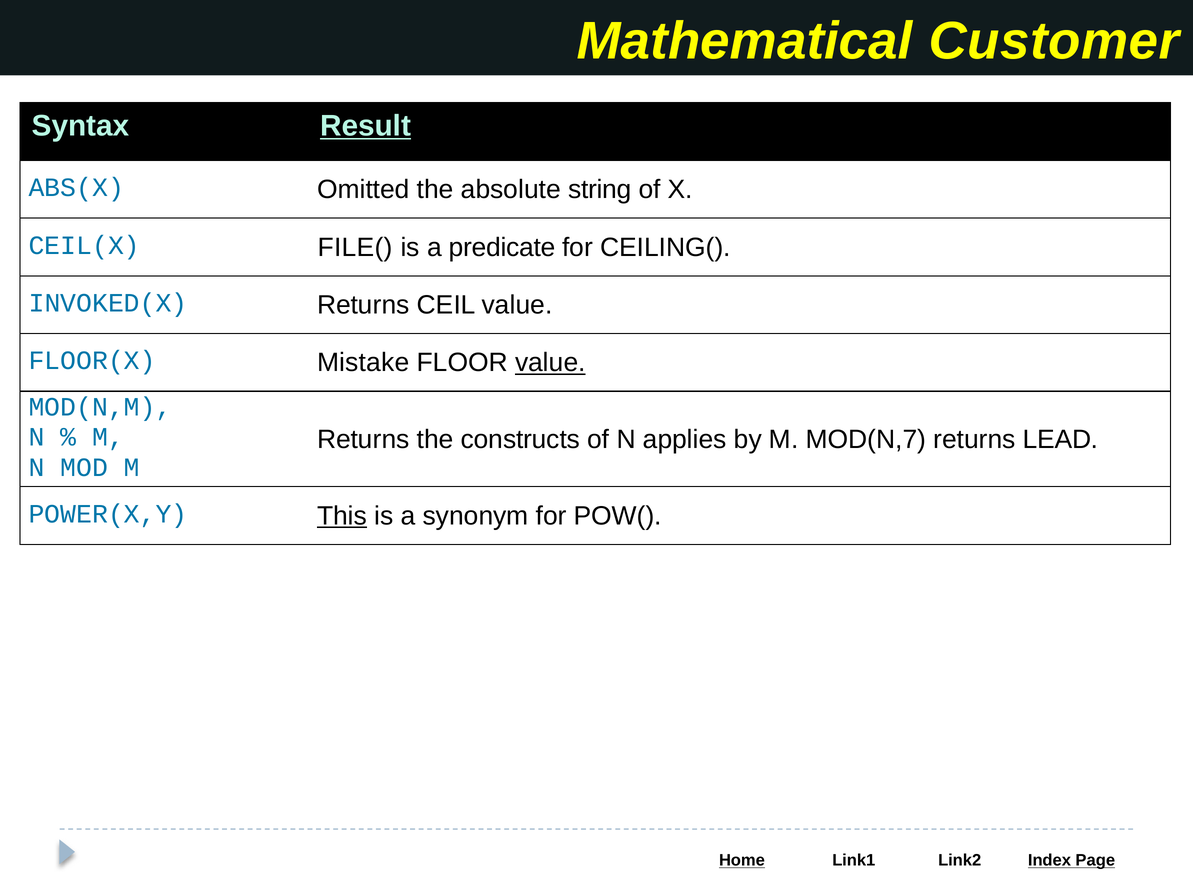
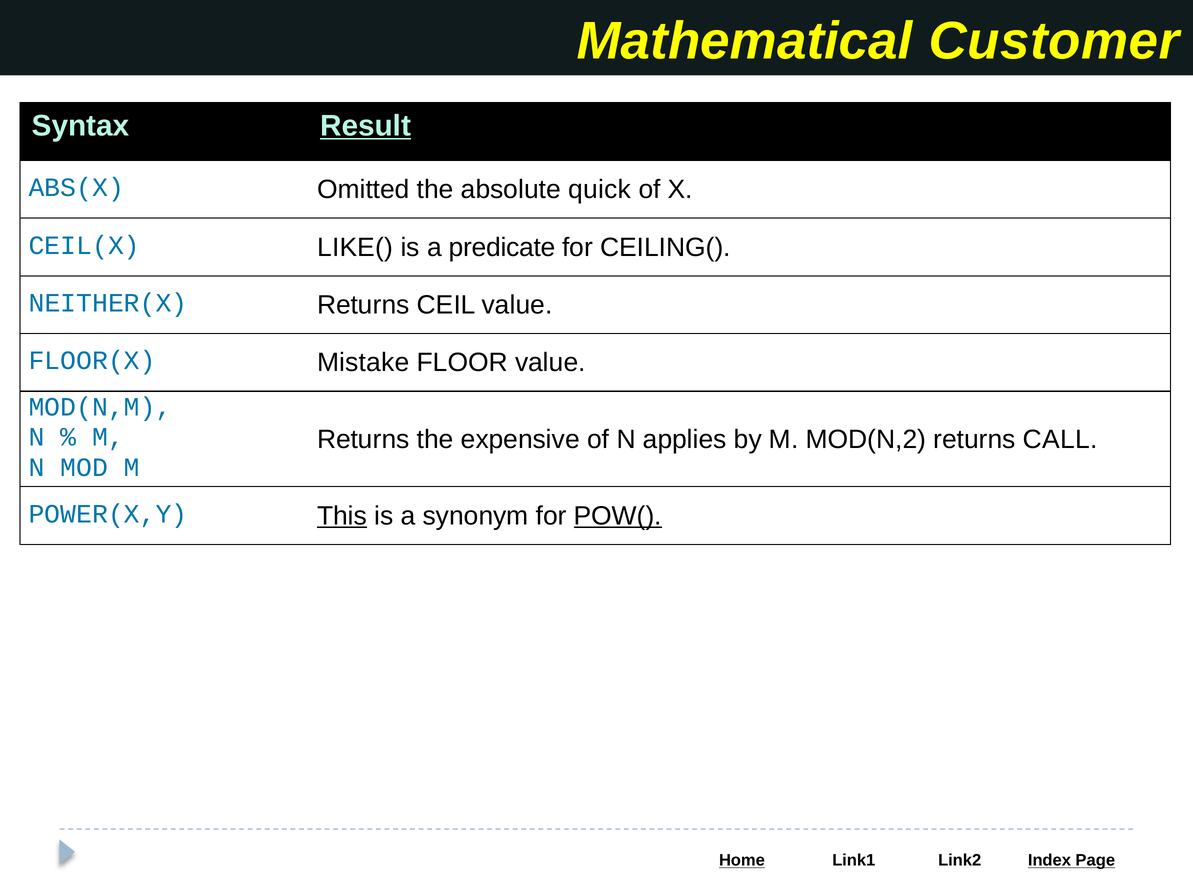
string: string -> quick (600, 190)
FILE(: FILE( -> LIKE( (355, 247)
INVOKED(X: INVOKED(X -> NEITHER(X (108, 303)
value underline: present -> none (550, 363)
constructs: constructs -> expensive (520, 439)
MOD(N,7: MOD(N,7 -> MOD(N,2 (866, 439)
LEAD: LEAD -> CALL (1060, 439)
POW( underline: none -> present (618, 516)
